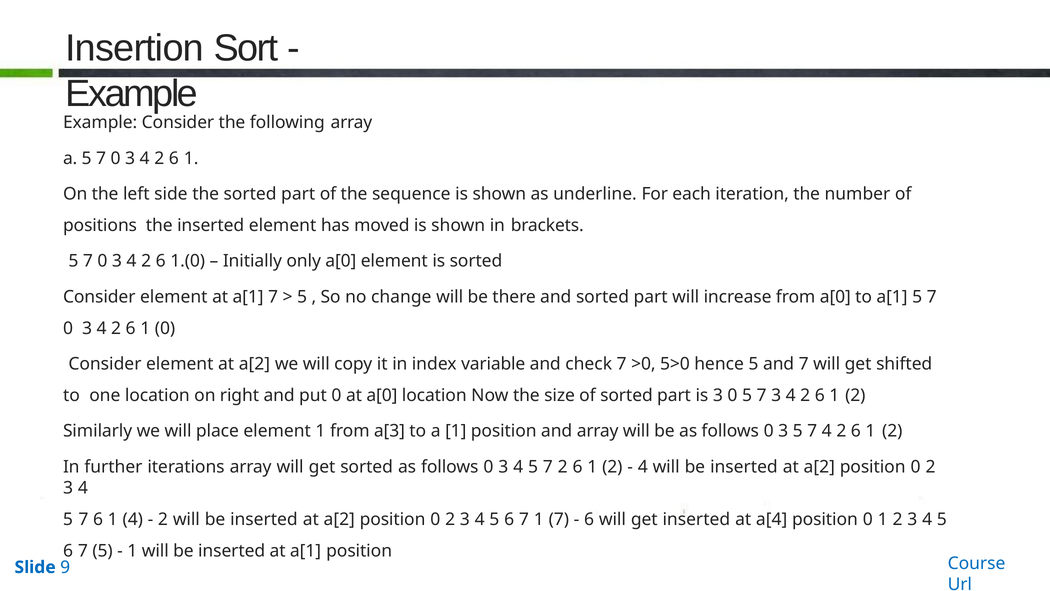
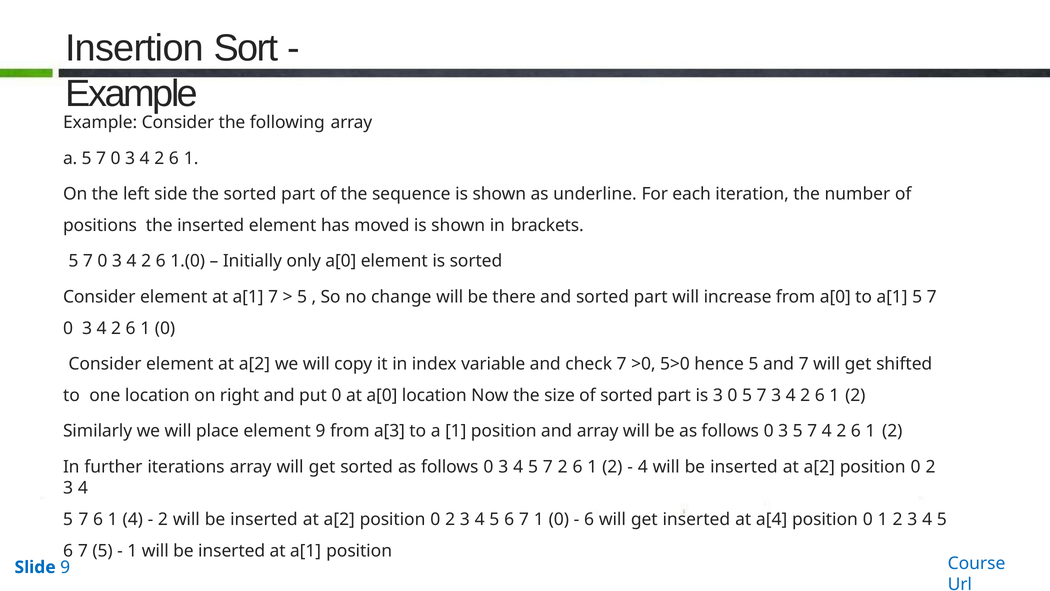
element 1: 1 -> 9 (320, 431)
7 1 7: 7 -> 0 (559, 520)
